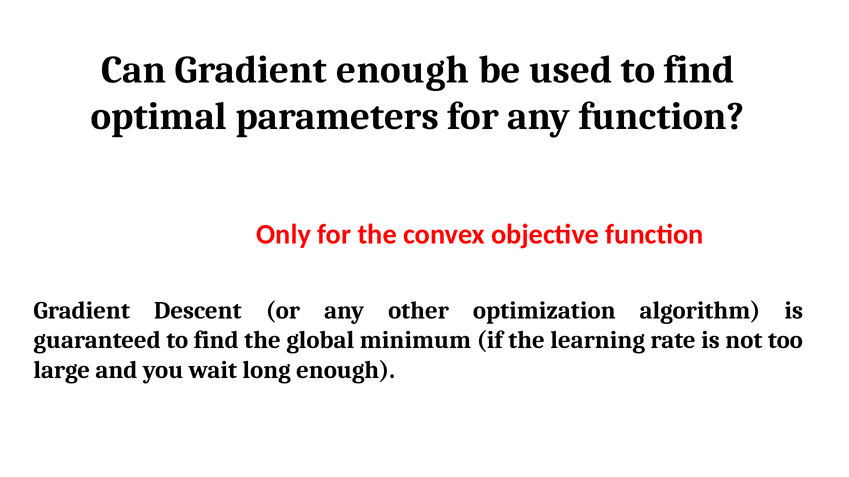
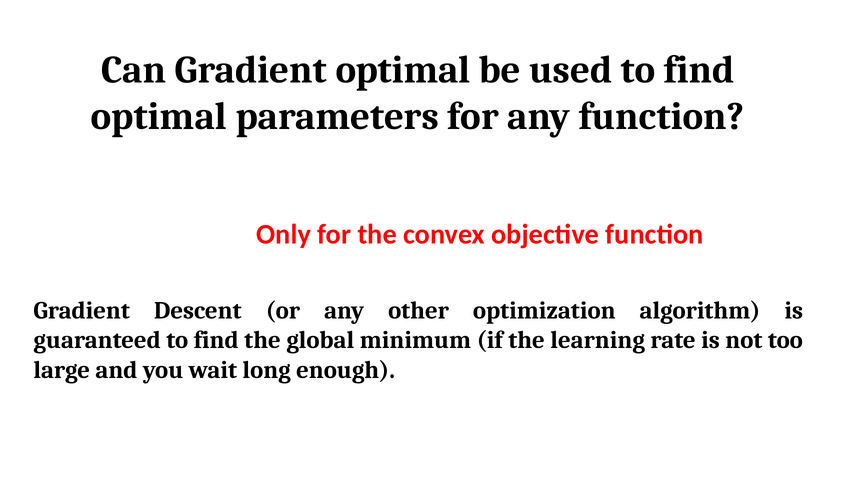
Gradient enough: enough -> optimal (403, 70)
